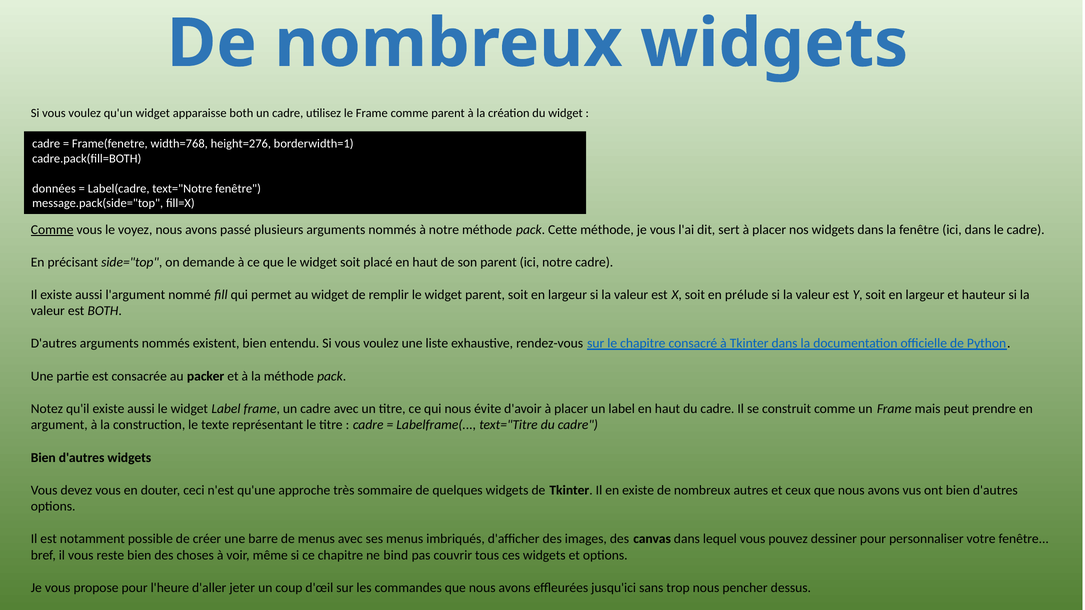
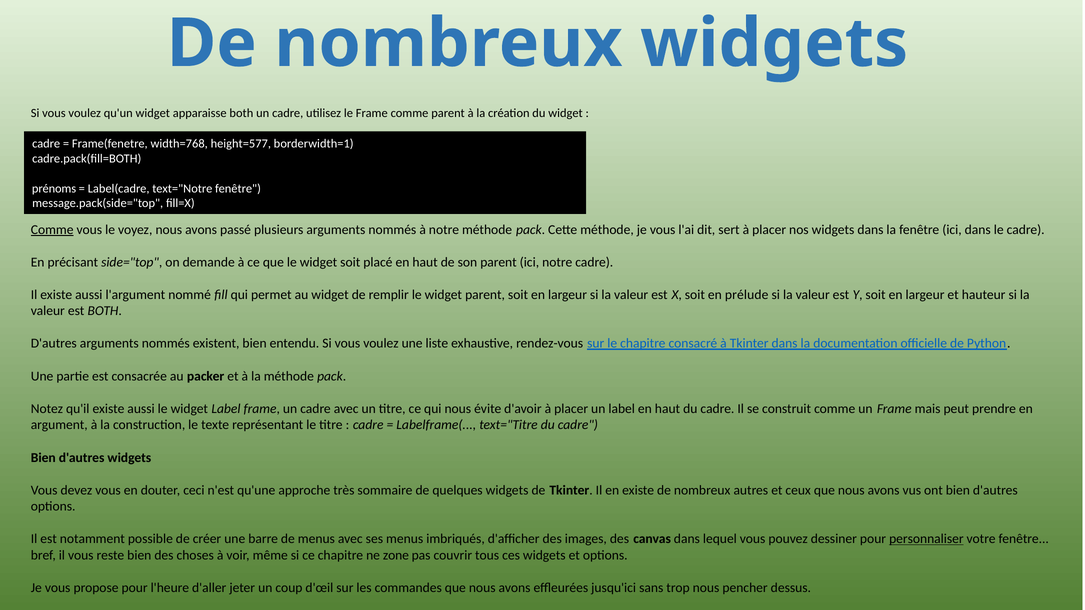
height=276: height=276 -> height=577 (241, 144)
données: données -> prénoms (54, 189)
personnaliser underline: none -> present (926, 539)
bind: bind -> zone (396, 555)
